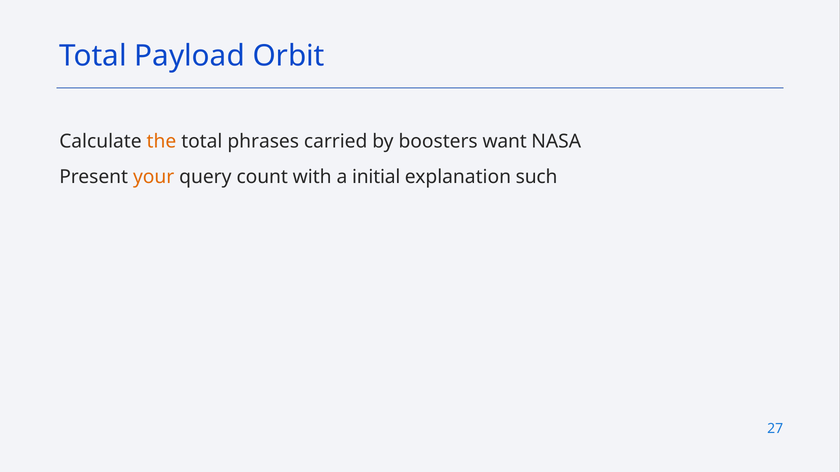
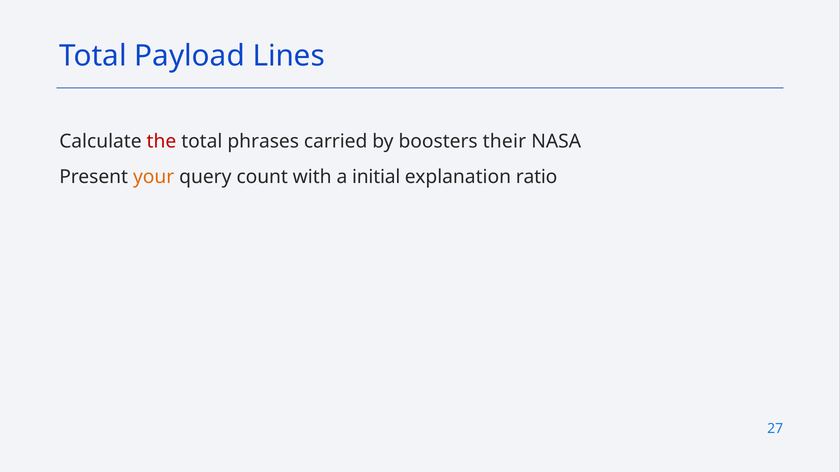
Orbit: Orbit -> Lines (289, 56)
the colour: orange -> red (161, 142)
want: want -> their (504, 142)
such: such -> ratio (537, 177)
